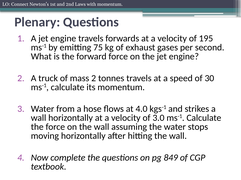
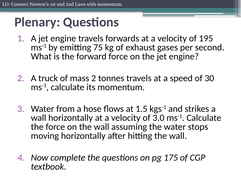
4.0: 4.0 -> 1.5 (141, 109)
849: 849 -> 175 (171, 158)
